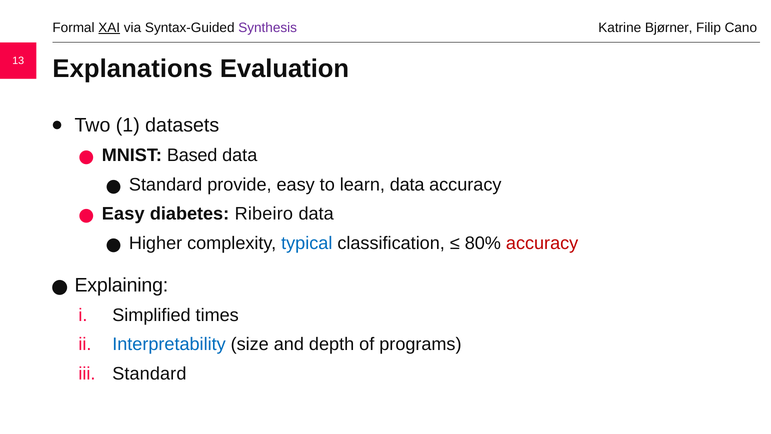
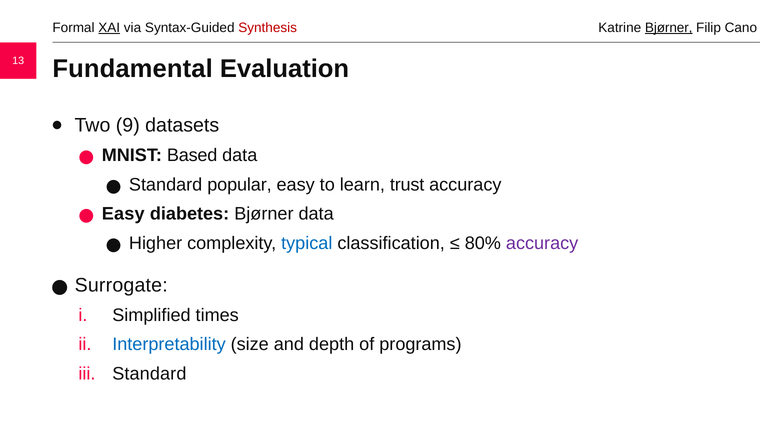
Synthesis colour: purple -> red (268, 28)
Bjørner underline: none -> present (669, 28)
Explanations: Explanations -> Fundamental (133, 69)
1: 1 -> 9 (128, 125)
provide: provide -> popular (239, 185)
learn data: data -> trust (407, 185)
diabetes Ribeiro: Ribeiro -> Bjørner (264, 214)
accuracy colour: red -> purple (542, 243)
Explaining: Explaining -> Surrogate (121, 285)
